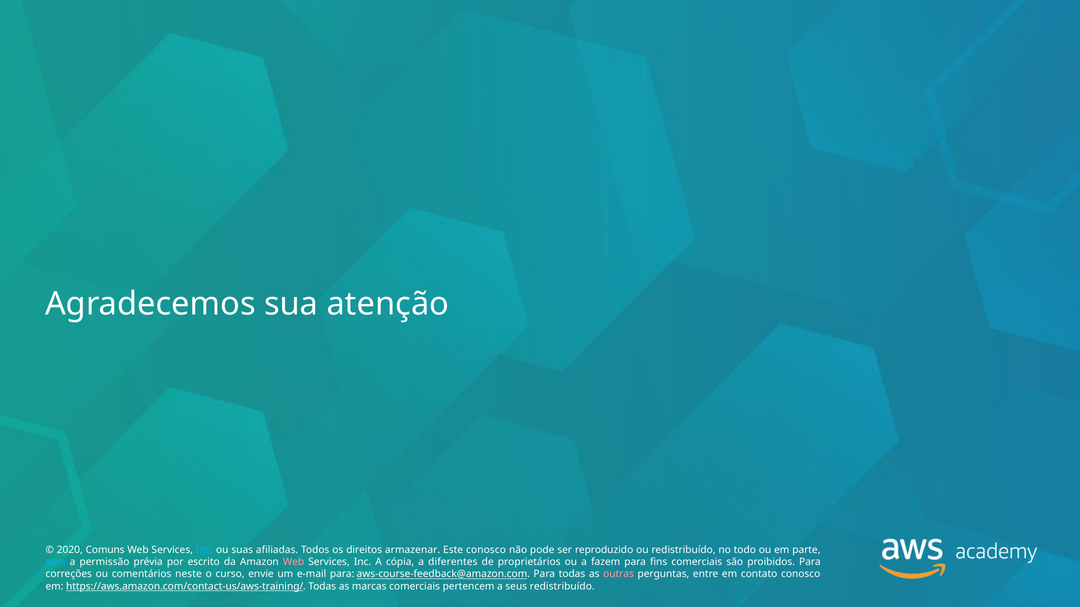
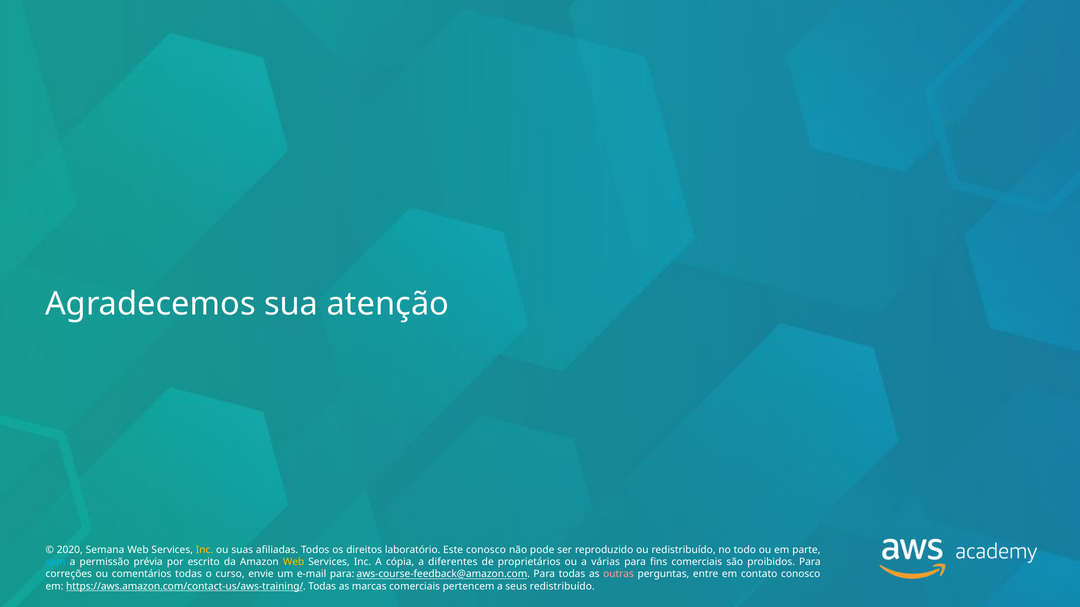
Comuns: Comuns -> Semana (105, 550)
Inc colour: light blue -> yellow (205, 550)
armazenar: armazenar -> laboratório (413, 550)
Web colour: pink -> yellow (294, 562)
fazem: fazem -> várias (606, 562)
comentários neste: neste -> todas (188, 575)
